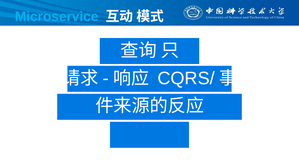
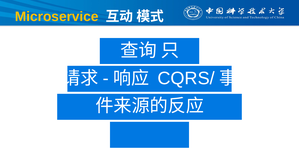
Microservice colour: light blue -> yellow (57, 17)
